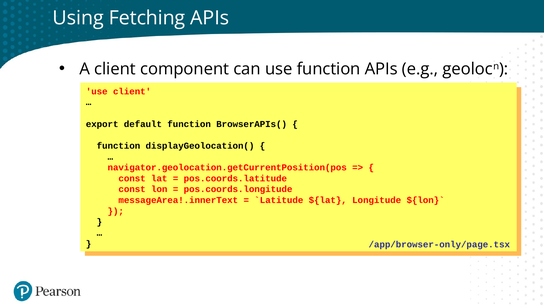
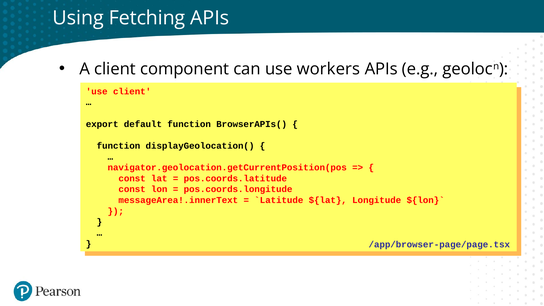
use function: function -> workers (328, 69)
/app/browser-only/page.tsx: /app/browser-only/page.tsx -> /app/browser-page/page.tsx (439, 244)
